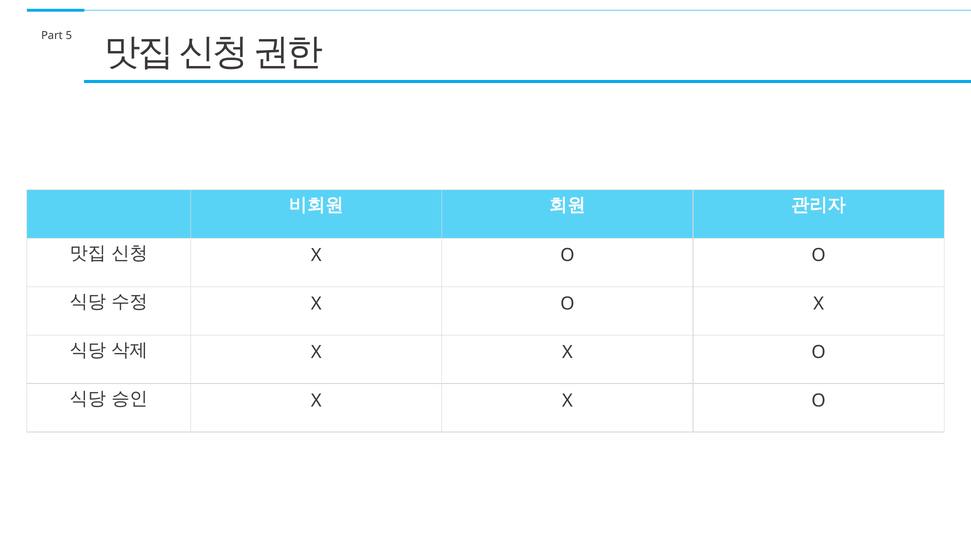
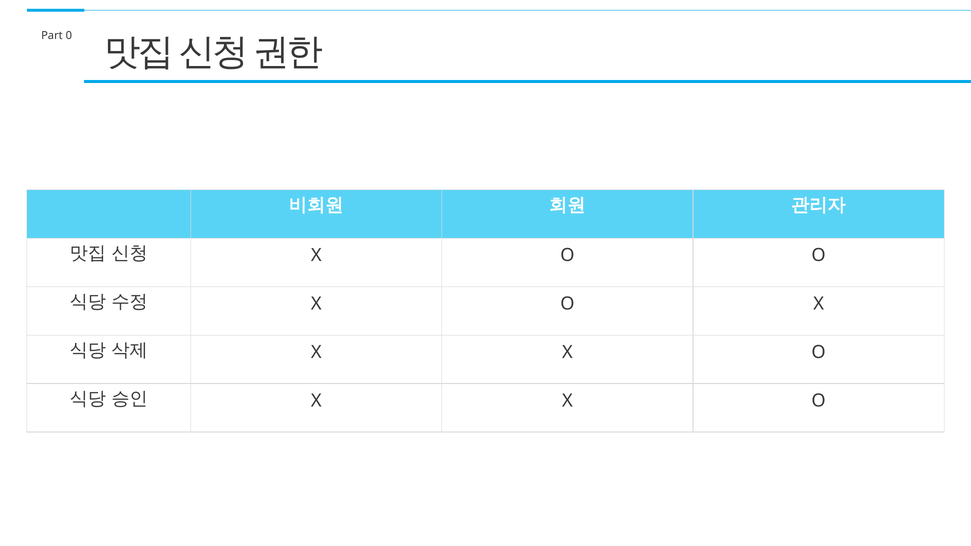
5: 5 -> 0 (69, 35)
